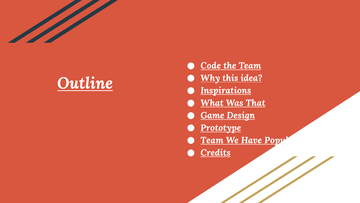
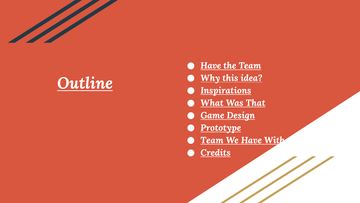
Code: Code -> Have (211, 65)
Popular: Popular -> Without (281, 140)
